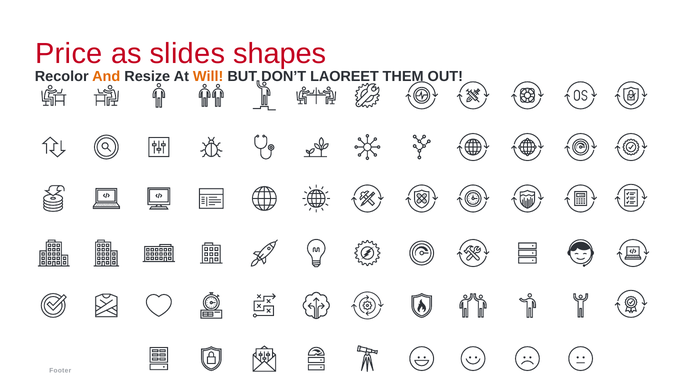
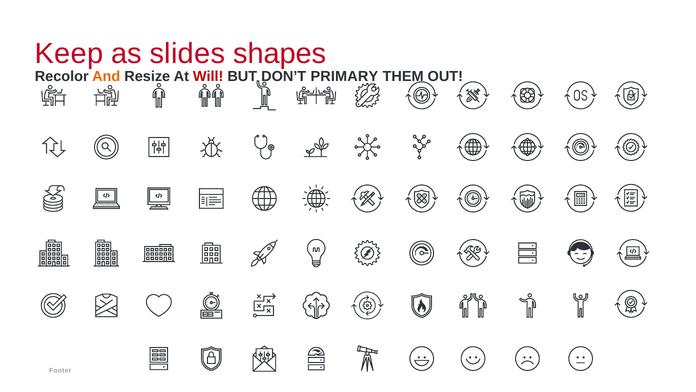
Price: Price -> Keep (69, 53)
Will colour: orange -> red (208, 76)
LAOREET: LAOREET -> PRIMARY (344, 76)
